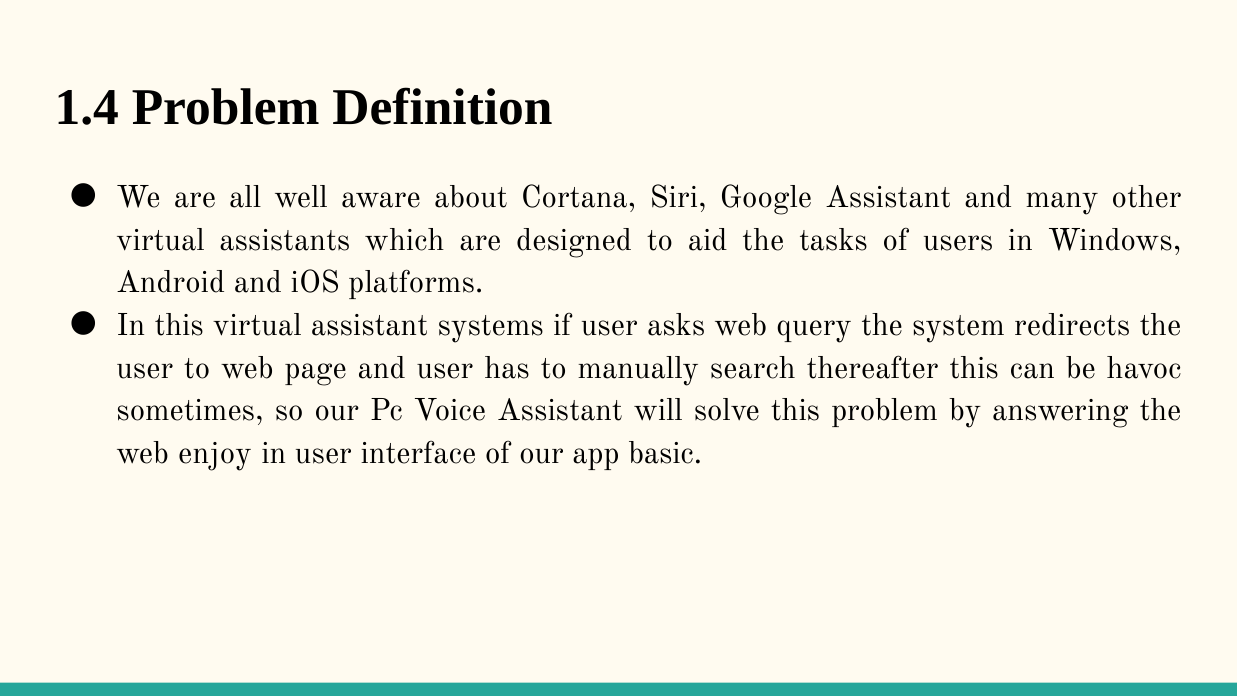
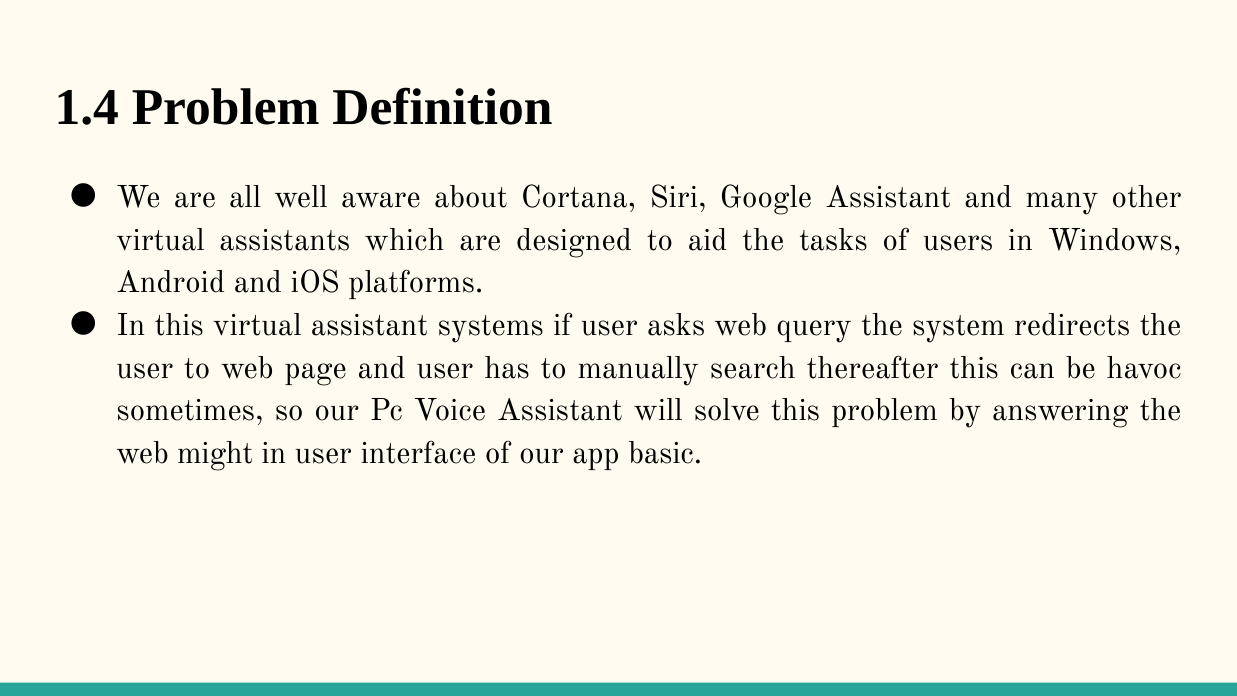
enjoy: enjoy -> might (215, 453)
